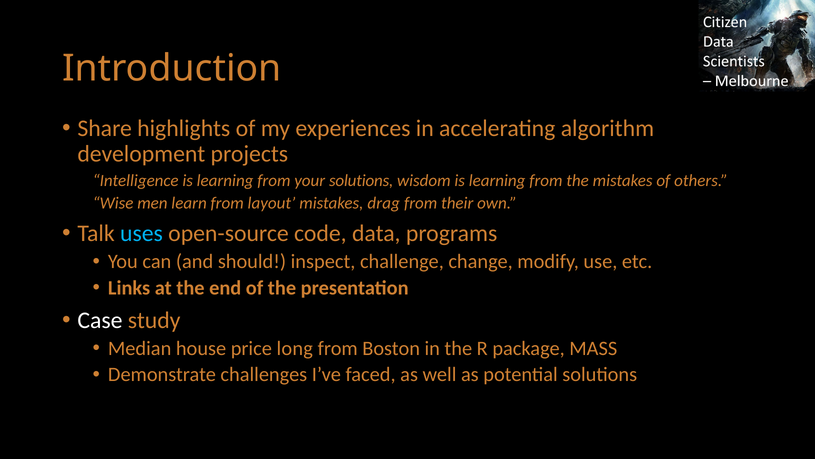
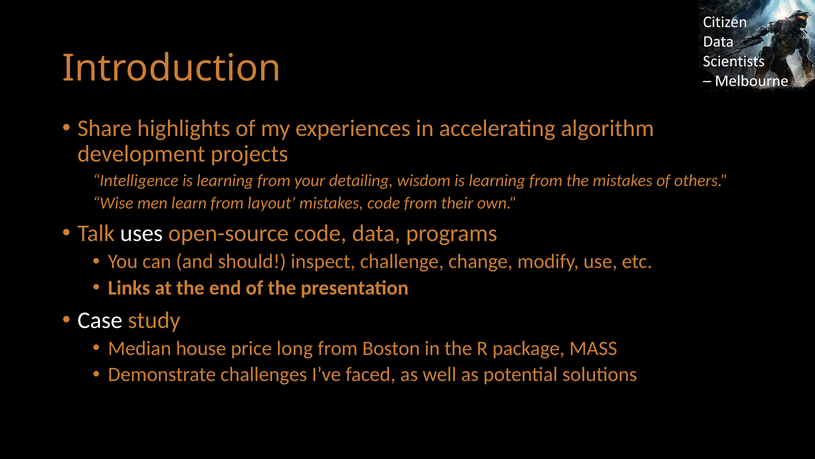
your solutions: solutions -> detailing (361, 180)
mistakes drag: drag -> code (384, 203)
uses colour: light blue -> white (142, 233)
